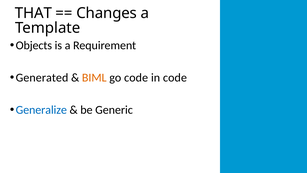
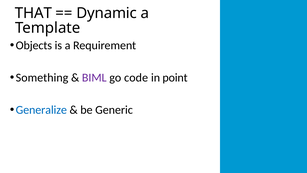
Changes: Changes -> Dynamic (107, 13)
Generated: Generated -> Something (42, 77)
BIML colour: orange -> purple (94, 77)
in code: code -> point (175, 77)
